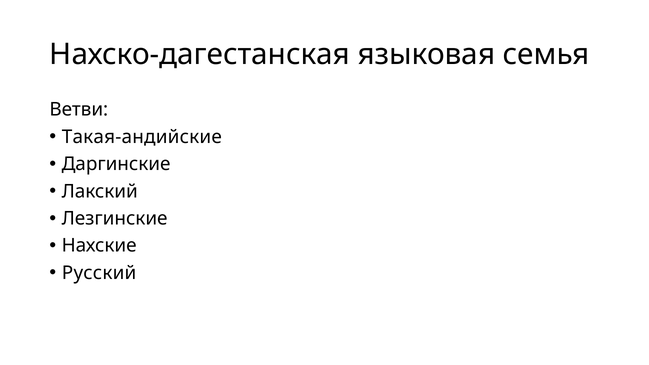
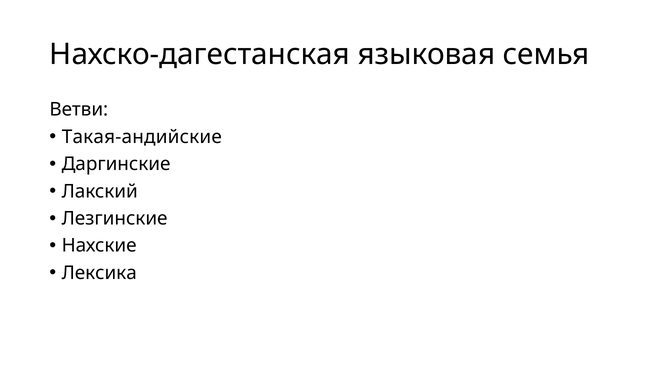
Русский: Русский -> Лексика (99, 273)
